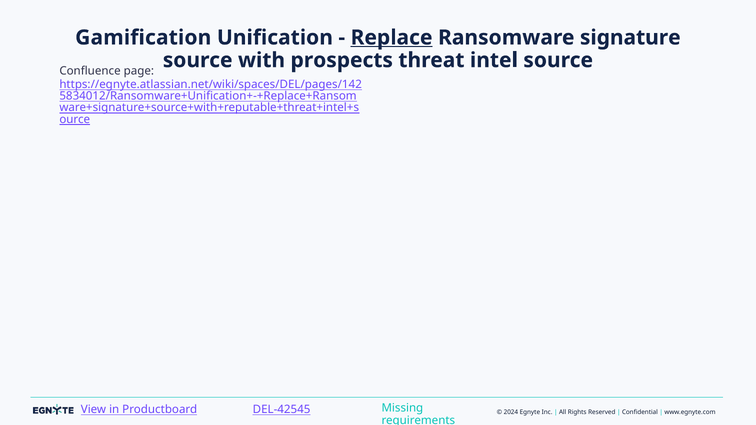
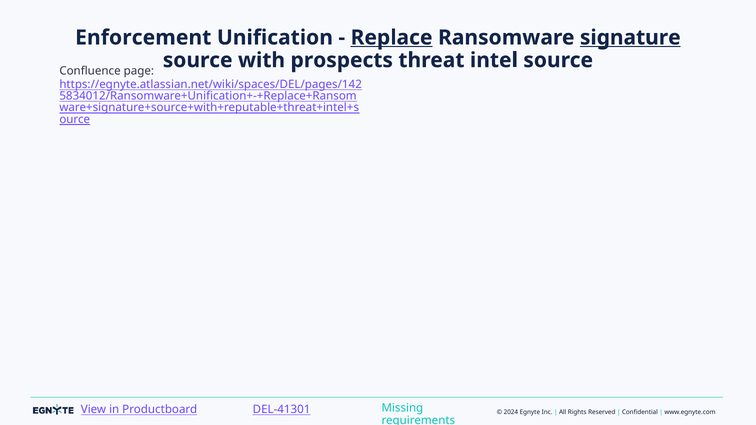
Gamification: Gamification -> Enforcement (143, 38)
signature underline: none -> present (630, 38)
DEL-42545: DEL-42545 -> DEL-41301 (282, 410)
